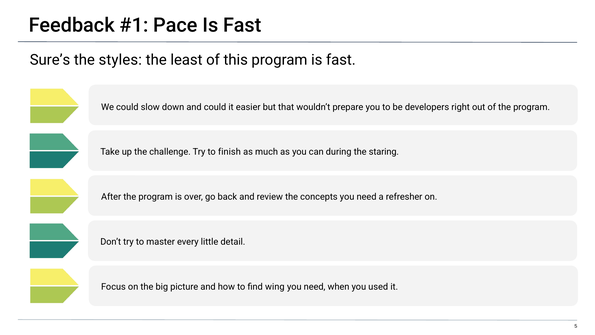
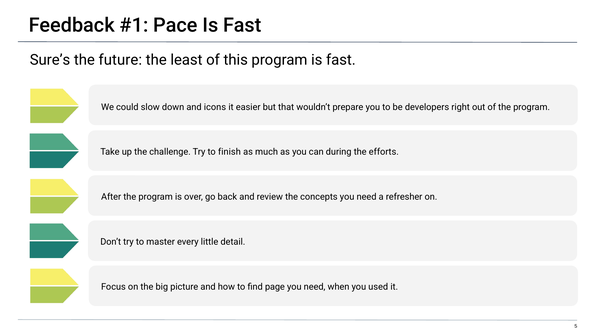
styles: styles -> future (120, 60)
and could: could -> icons (215, 107)
staring: staring -> efforts (384, 152)
wing: wing -> page (275, 287)
